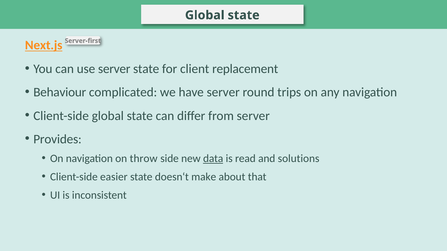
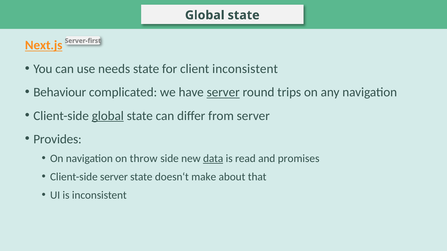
use server: server -> needs (114, 69)
client replacement: replacement -> inconsistent (245, 69)
server underline: none -> present (223, 92)
global underline: none -> present (108, 116)
solutions: solutions -> promises (299, 159)
Client-side easier: easier -> server (114, 177)
